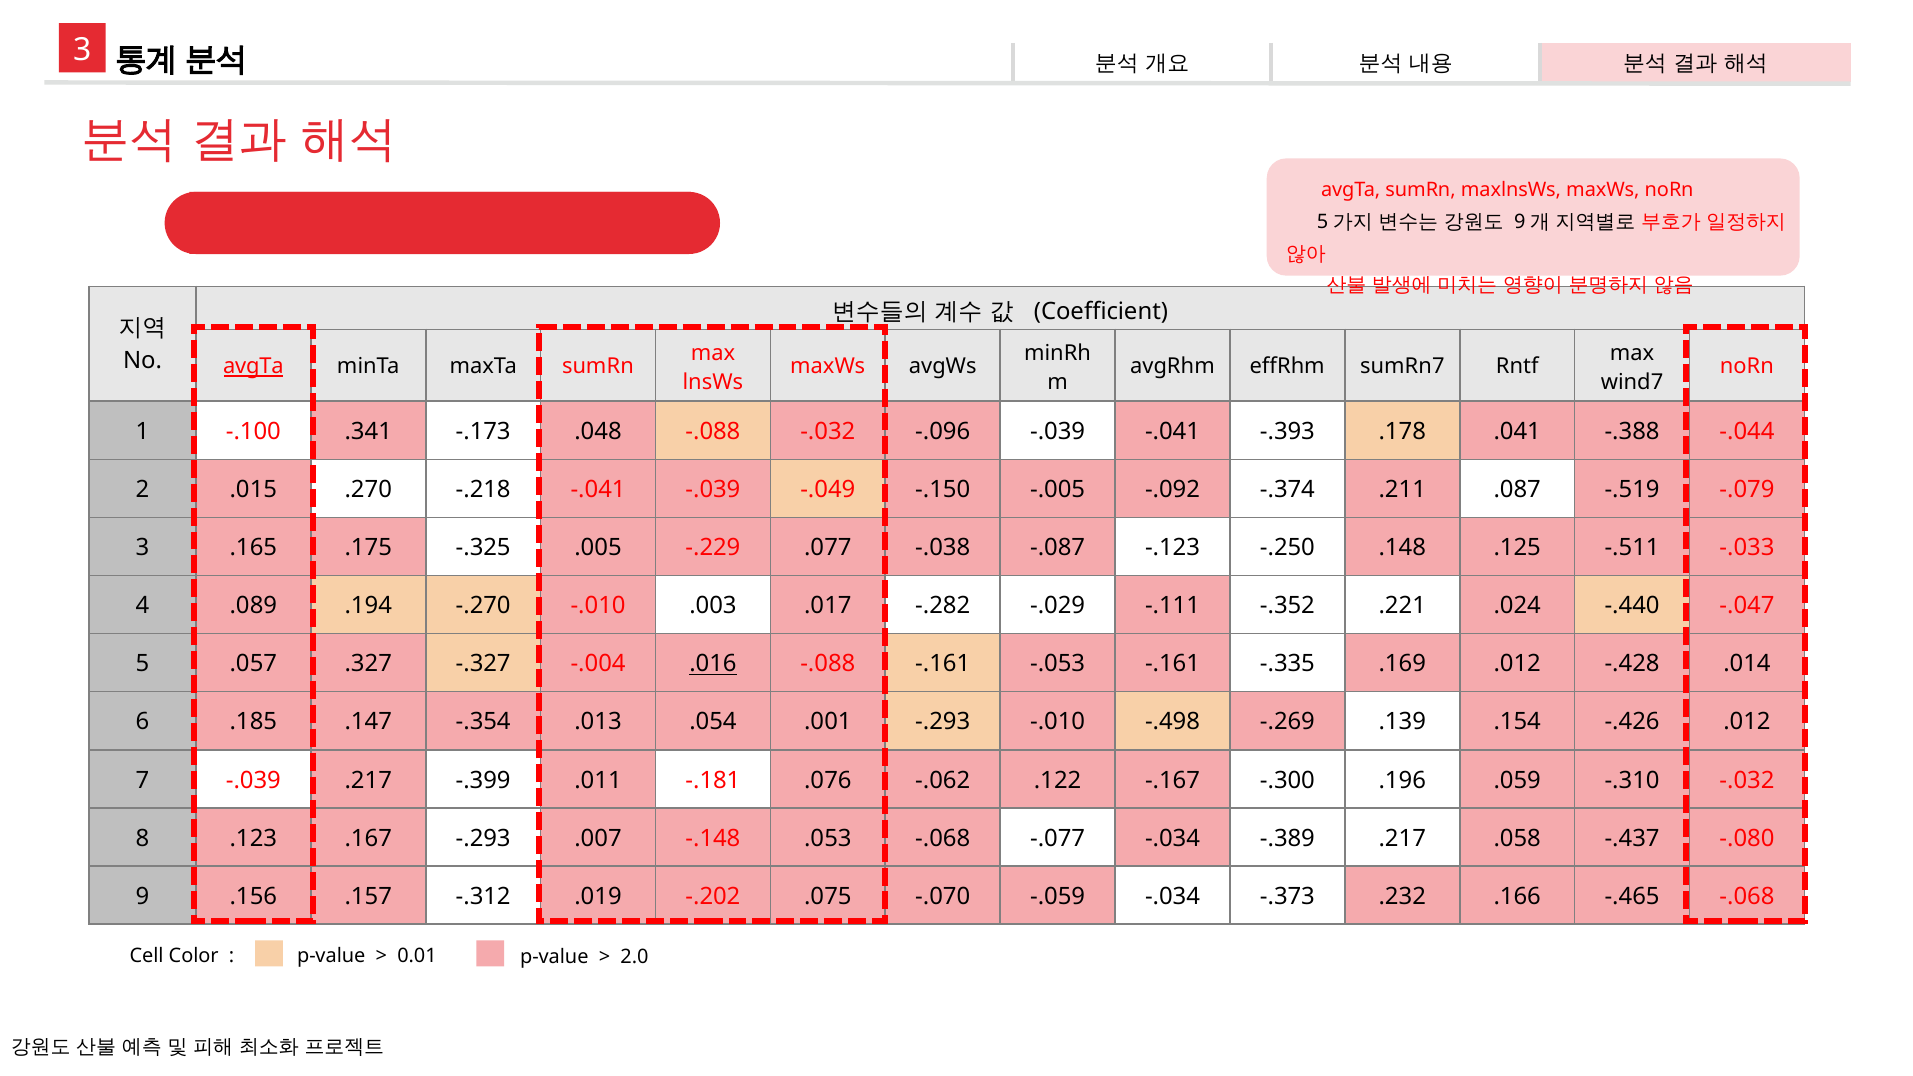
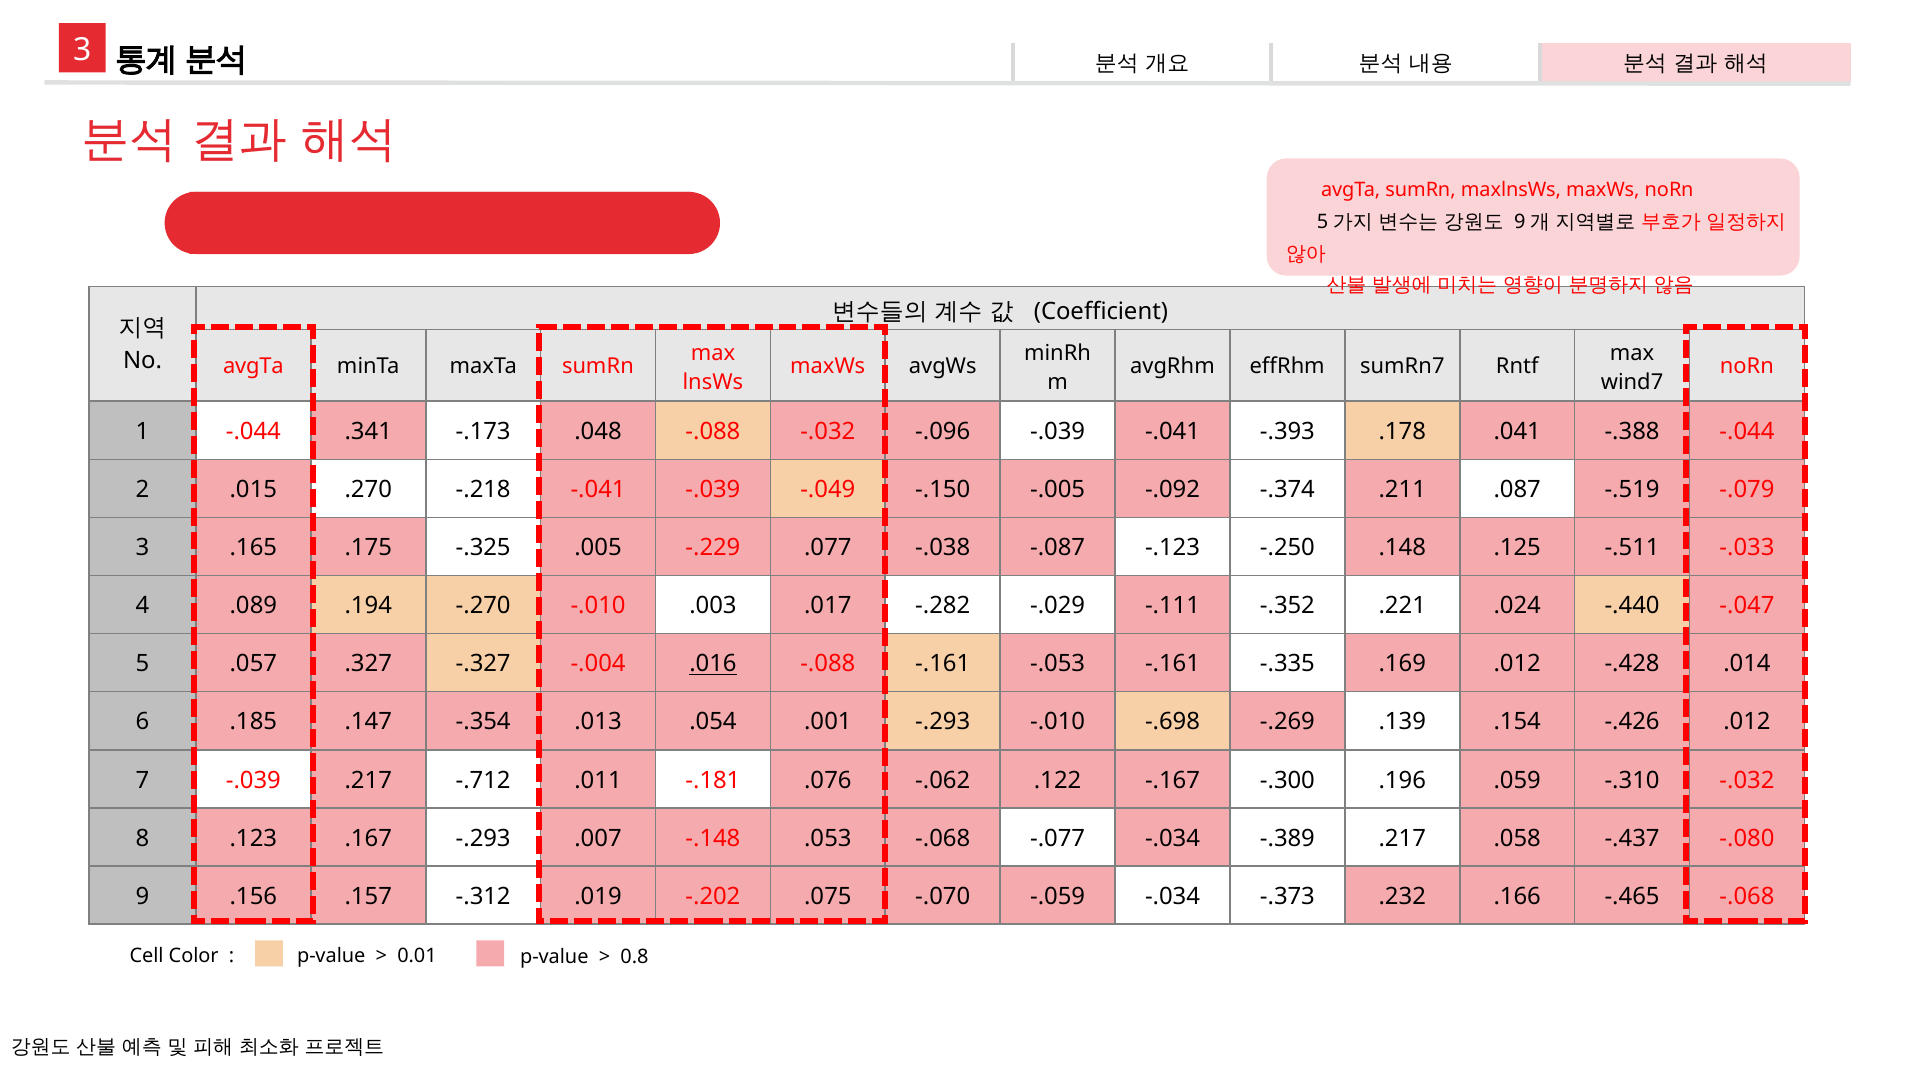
avgTa underline: present -> none (253, 367)
1 -.100: -.100 -> -.044 (253, 432)
-.498: -.498 -> -.698 (1173, 722)
-.399: -.399 -> -.712 (483, 780)
2.0: 2.0 -> 0.8 (634, 957)
